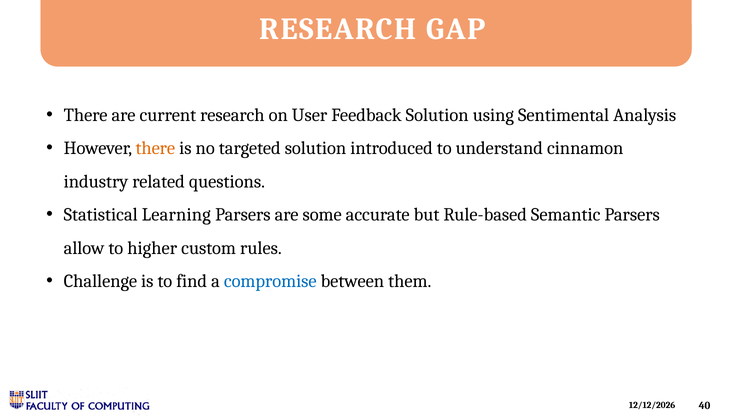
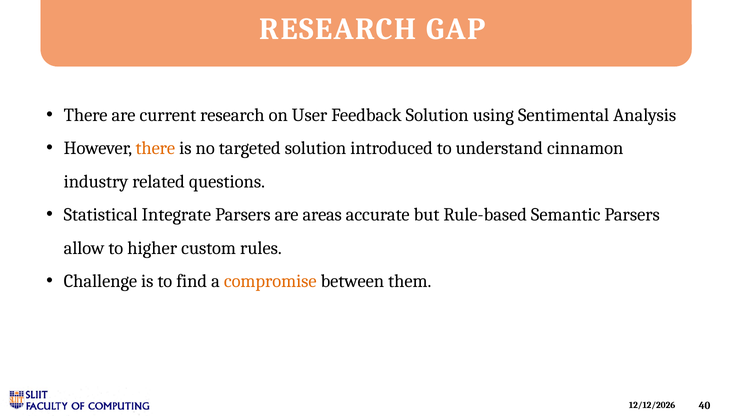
Learning: Learning -> Integrate (176, 215)
some: some -> areas (322, 215)
compromise colour: blue -> orange (270, 281)
